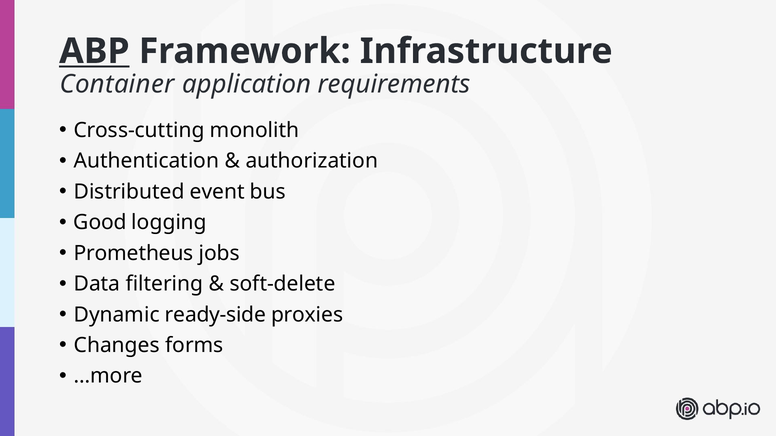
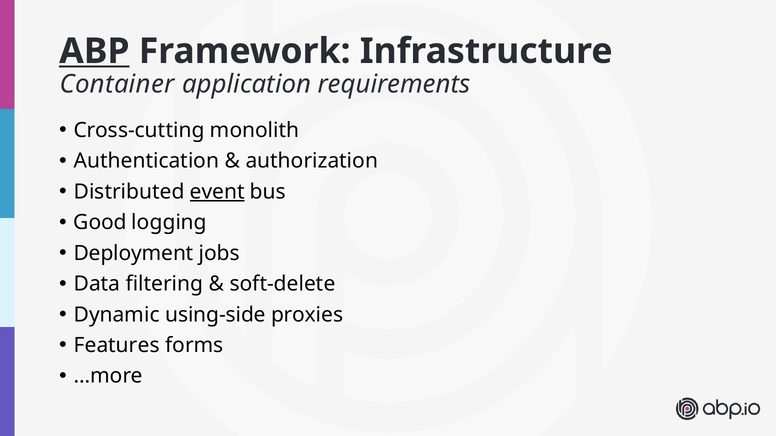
event underline: none -> present (217, 192)
Prometheus: Prometheus -> Deployment (134, 253)
ready-side: ready-side -> using-side (215, 315)
Changes: Changes -> Features (117, 346)
